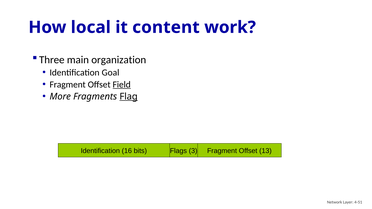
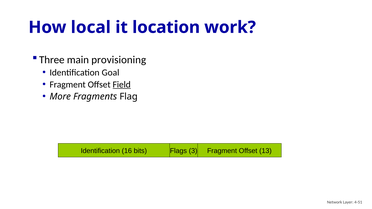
content: content -> location (166, 27)
organization: organization -> provisioning (119, 60)
Flag underline: present -> none (129, 97)
